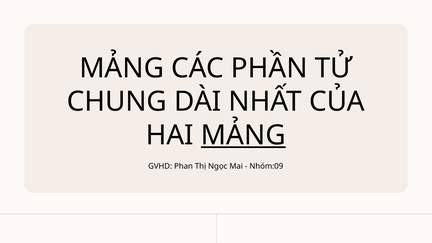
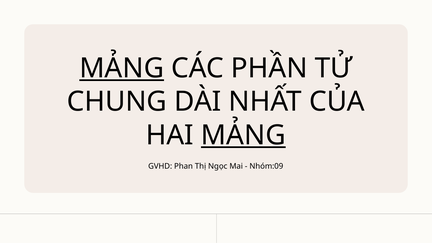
MẢNG underline: none -> present (122, 68)
